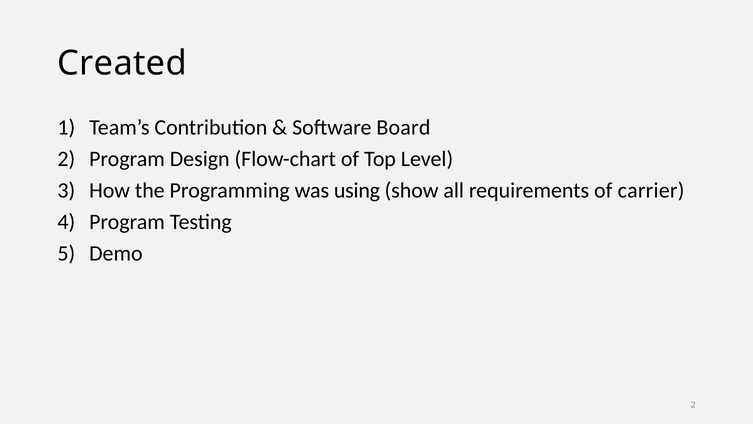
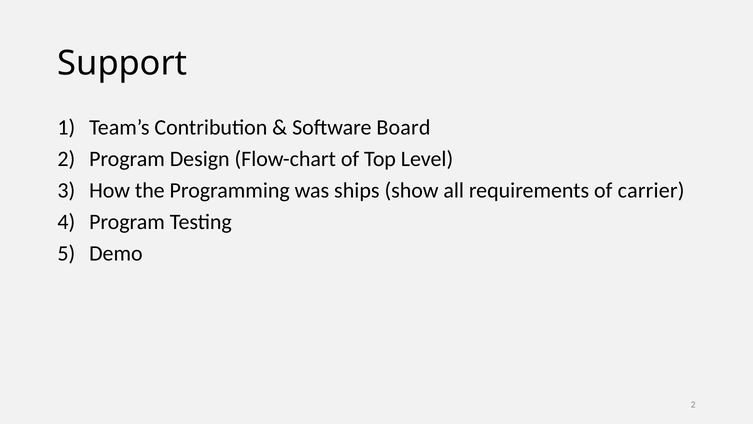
Created: Created -> Support (122, 63)
using: using -> ships (357, 190)
